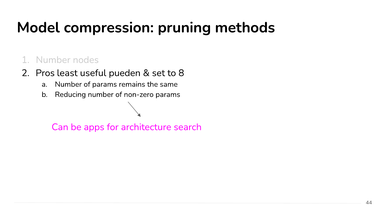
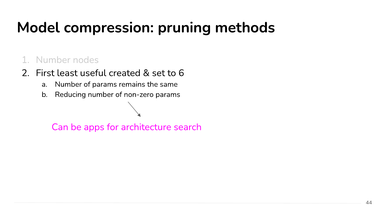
Pros: Pros -> First (45, 73)
pueden: pueden -> created (125, 73)
8: 8 -> 6 (181, 73)
